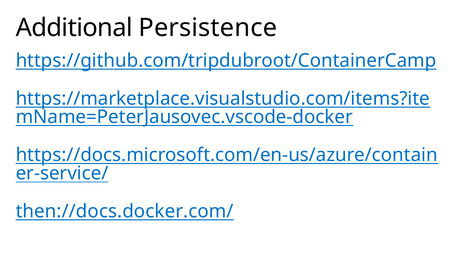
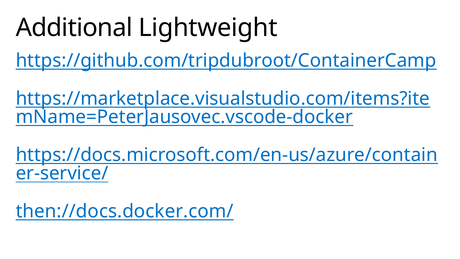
Persistence: Persistence -> Lightweight (208, 28)
